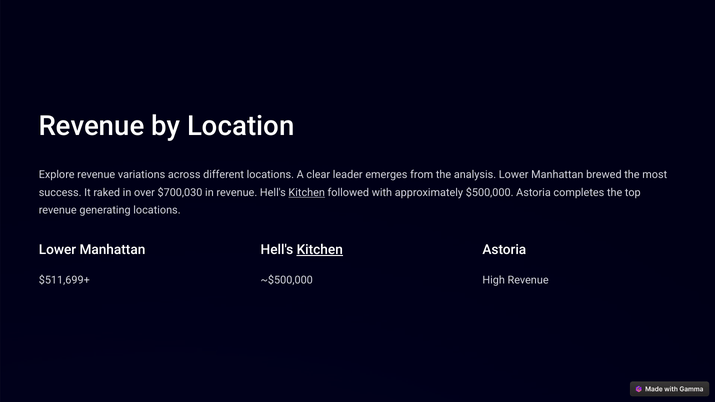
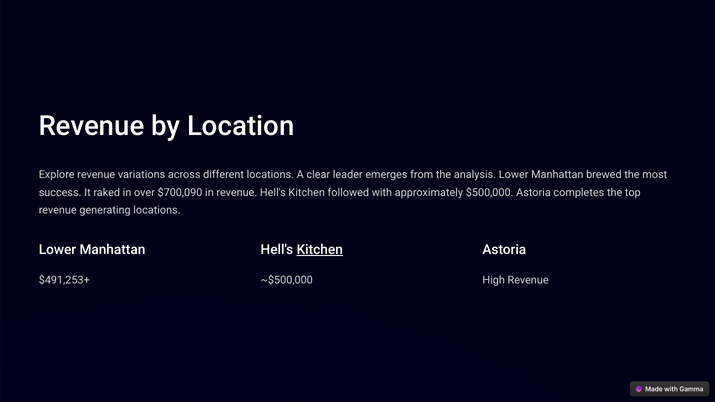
$700,030: $700,030 -> $700,090 (180, 193)
Kitchen underline: present -> none (307, 193)
$511,699+: $511,699+ -> $491,253+ (64, 280)
